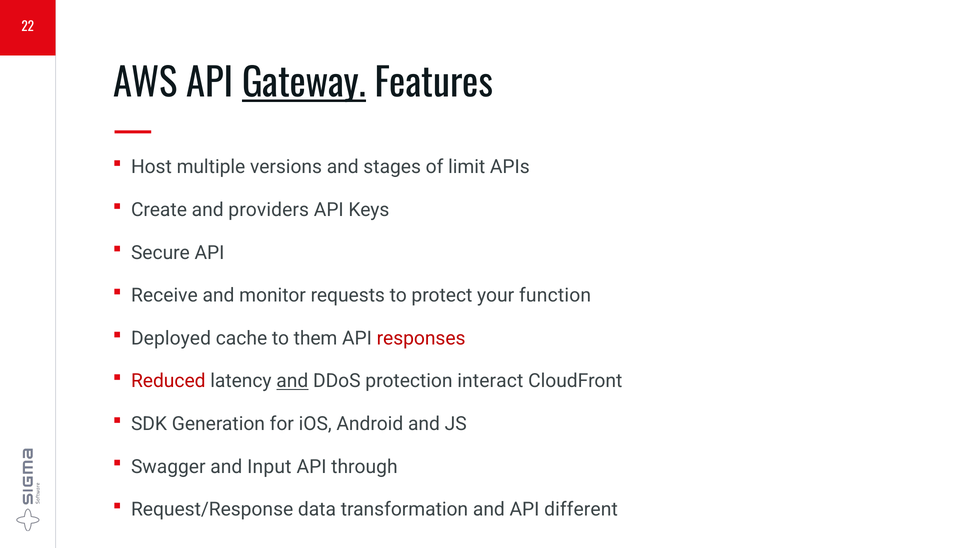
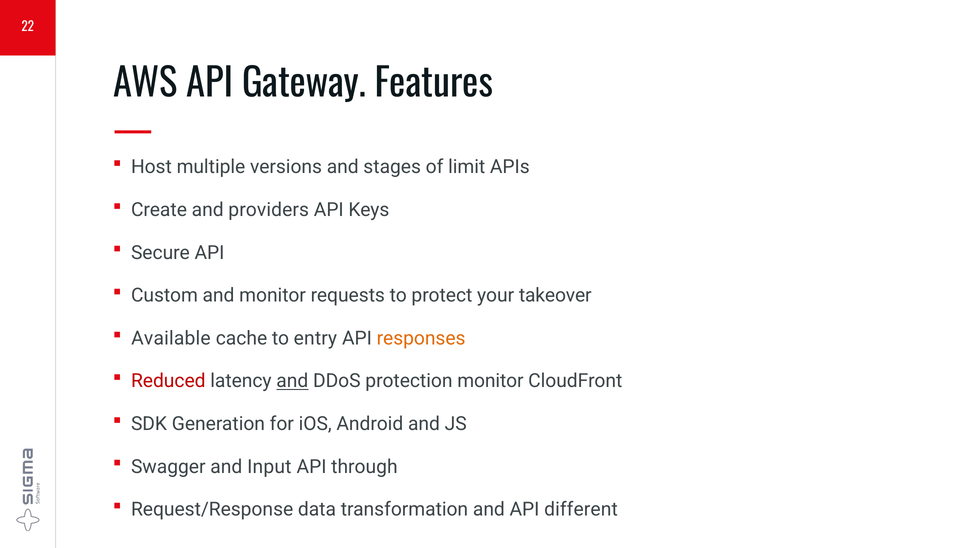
Gateway underline: present -> none (304, 84)
Receive: Receive -> Custom (164, 295)
function: function -> takeover (555, 295)
Deployed: Deployed -> Available (171, 338)
them: them -> entry (315, 338)
responses colour: red -> orange (421, 338)
protection interact: interact -> monitor (490, 381)
